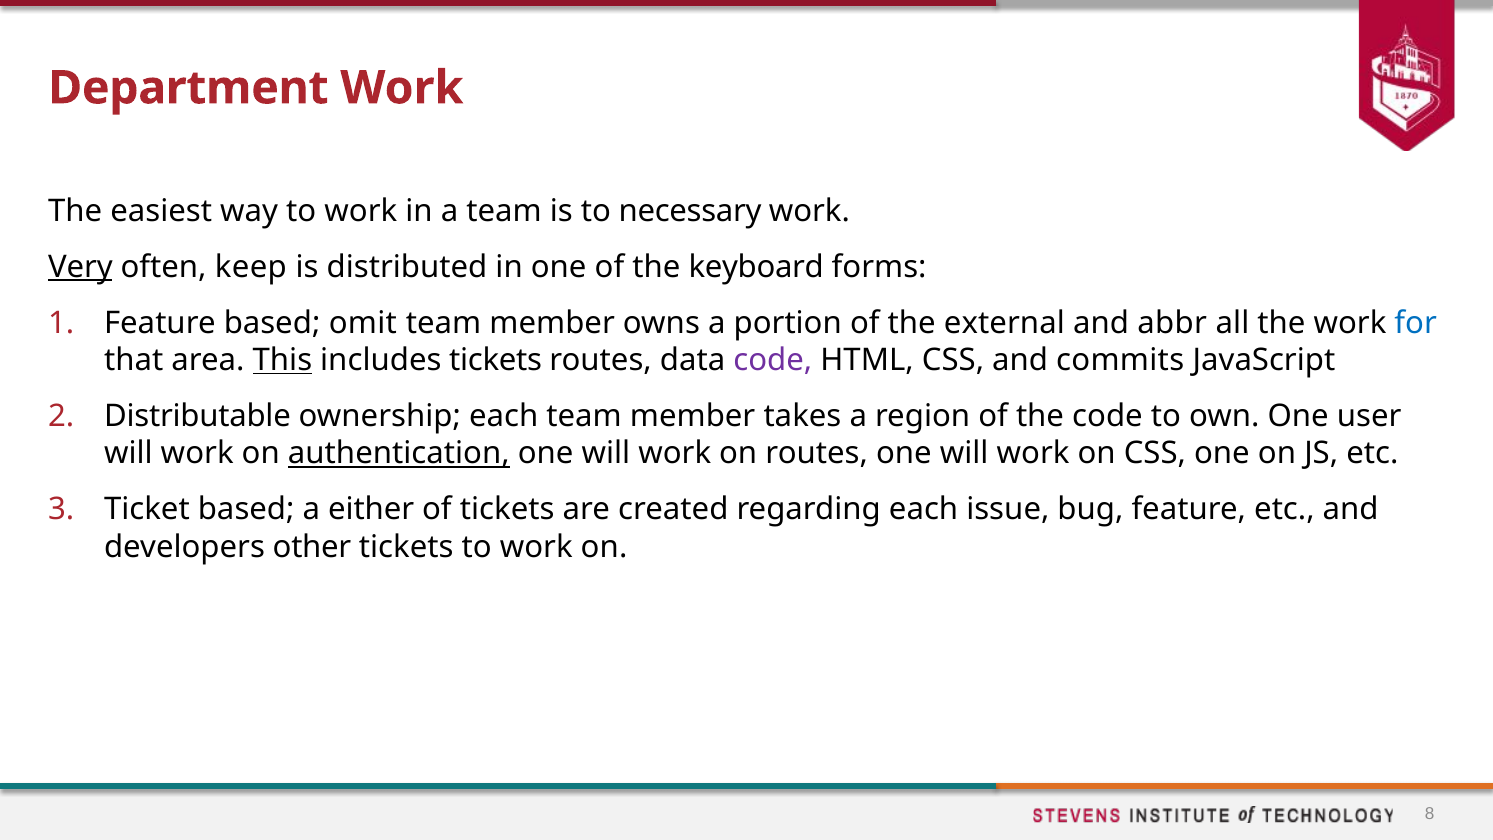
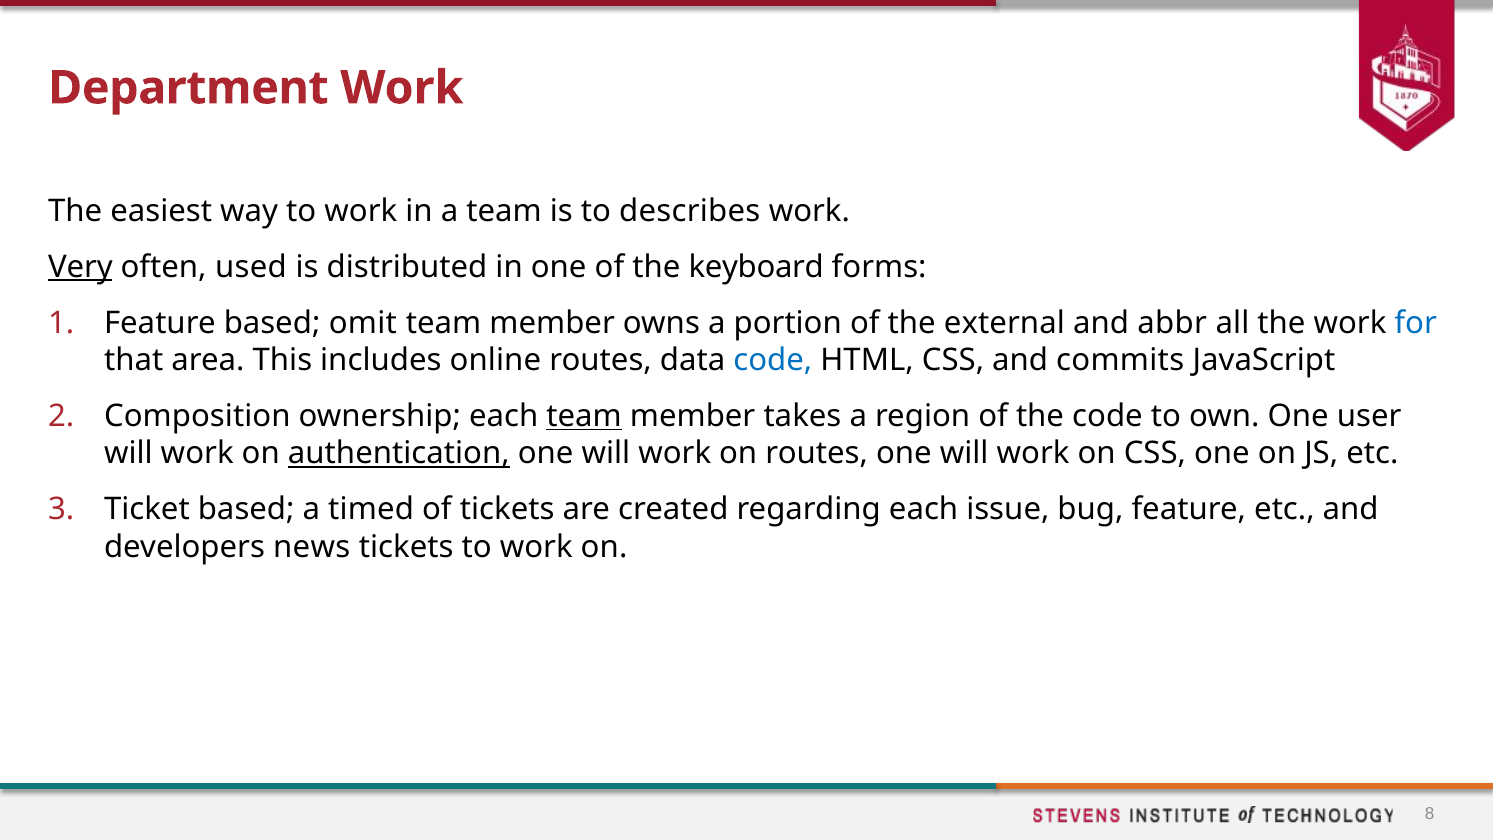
necessary: necessary -> describes (690, 211)
keep: keep -> used (251, 267)
This underline: present -> none (282, 360)
includes tickets: tickets -> online (495, 360)
code colour: purple -> blue (773, 360)
Distributable: Distributable -> Composition (197, 416)
team underline: none -> present (584, 416)
either: either -> timed (371, 509)
other: other -> news (312, 547)
